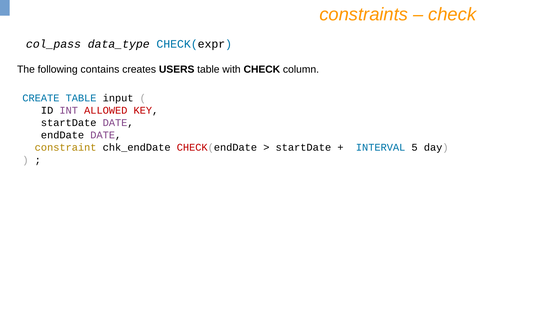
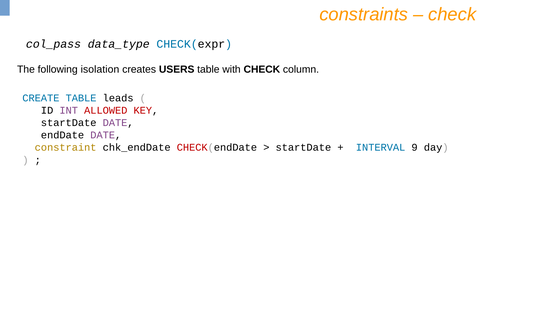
contains: contains -> isolation (100, 69)
input: input -> leads (118, 98)
5: 5 -> 9 (415, 147)
